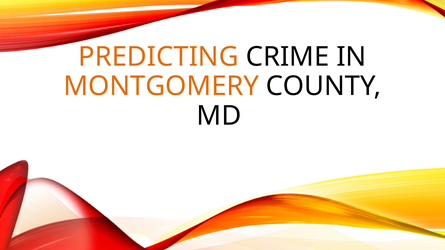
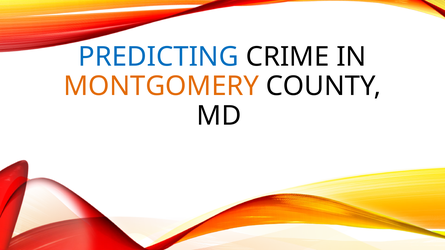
PREDICTING colour: orange -> blue (158, 57)
